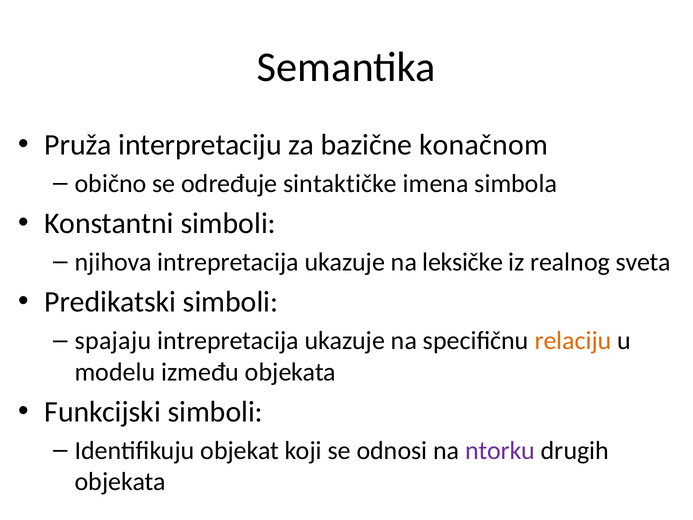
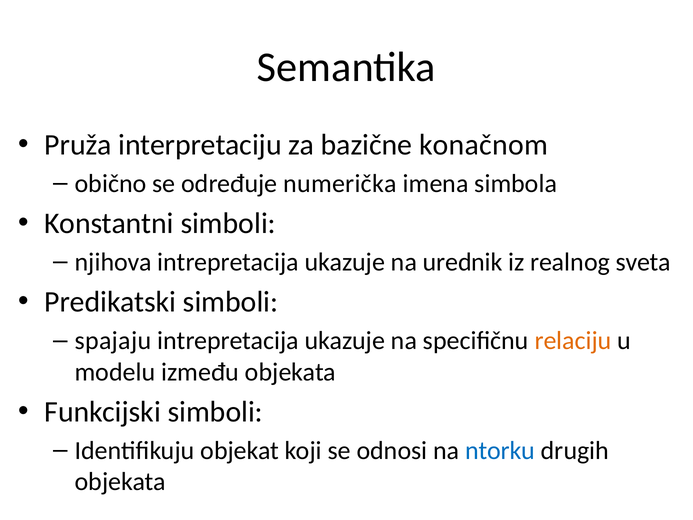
sintaktičke: sintaktičke -> numerička (340, 183)
leksičke: leksičke -> urednik (463, 262)
ntorku colour: purple -> blue (500, 450)
